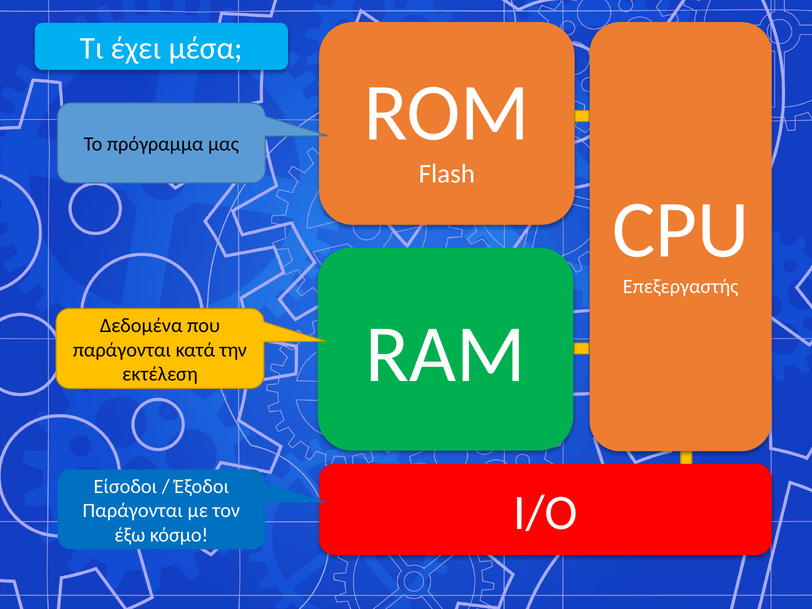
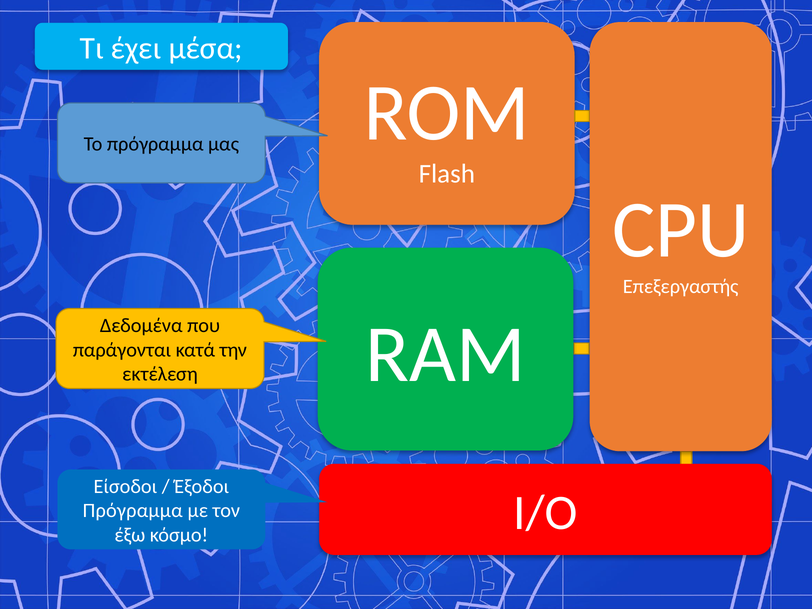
Παράγονται: Παράγονται -> Πρόγραμμα (133, 511)
